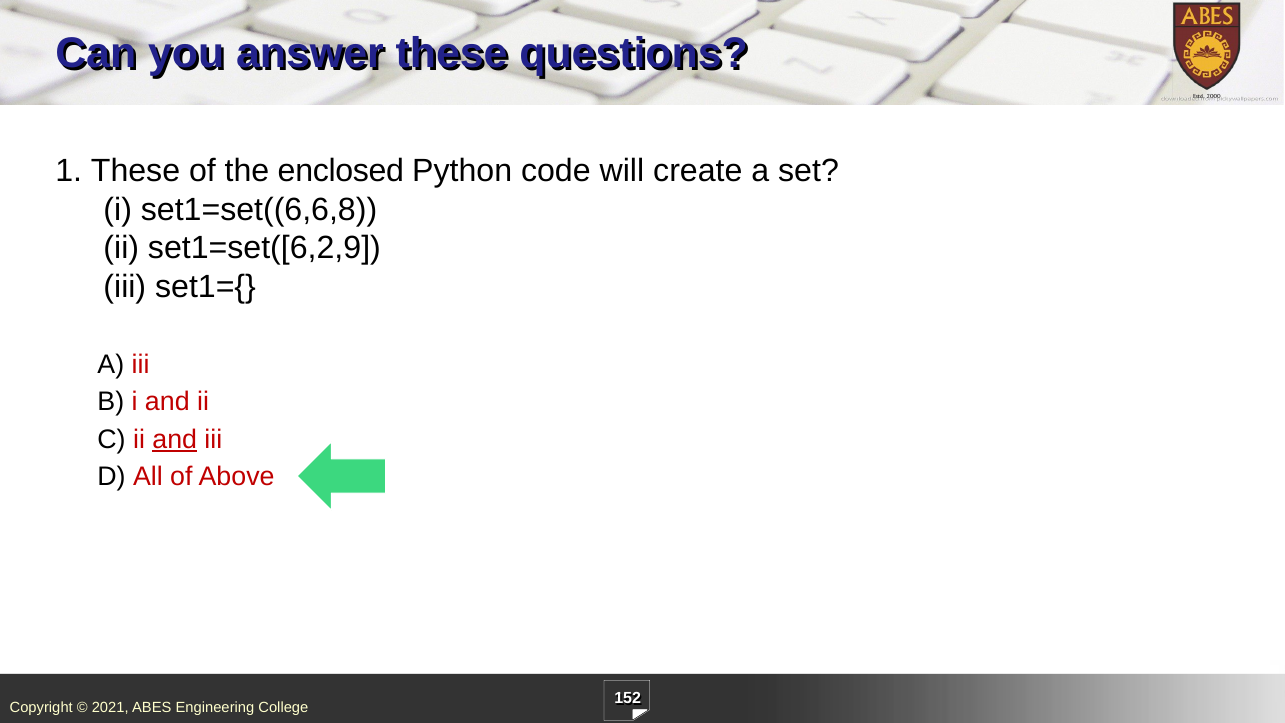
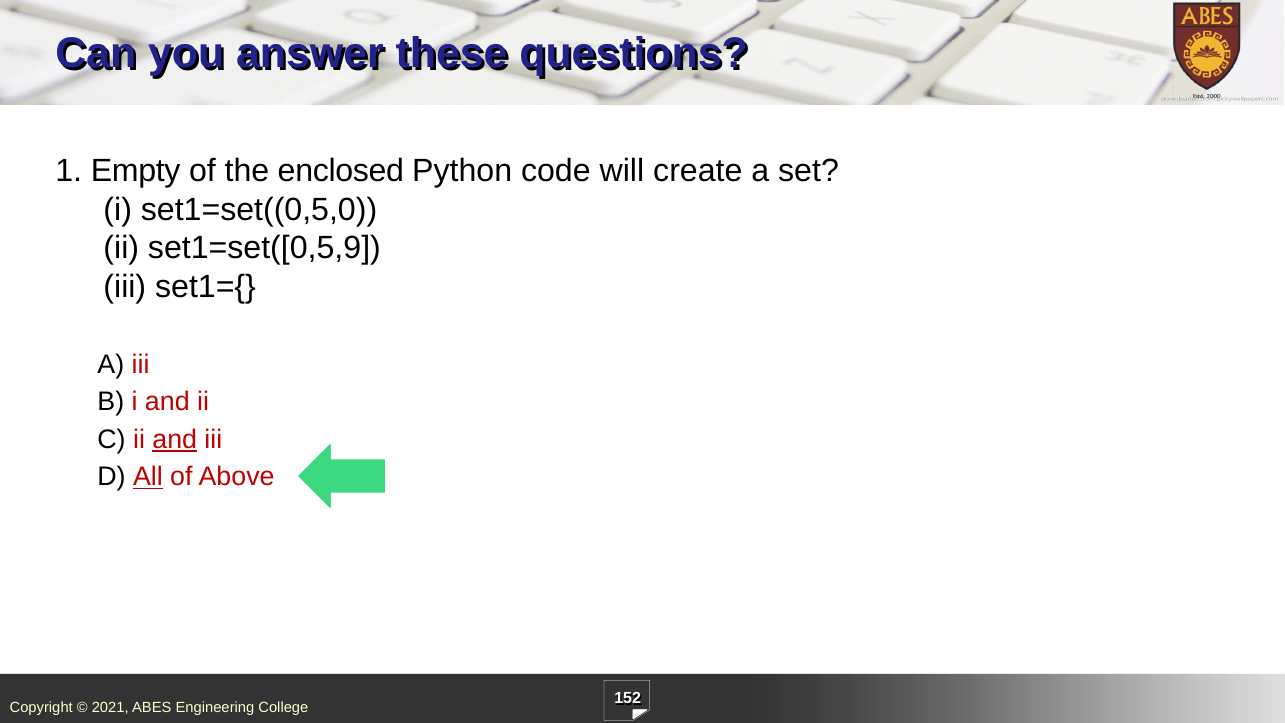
1 These: These -> Empty (136, 171)
set1=set((6,6,8: set1=set((6,6,8 -> set1=set((0,5,0 (259, 209)
set1=set([6,2,9: set1=set([6,2,9 -> set1=set([0,5,9 (264, 248)
All underline: none -> present (148, 477)
